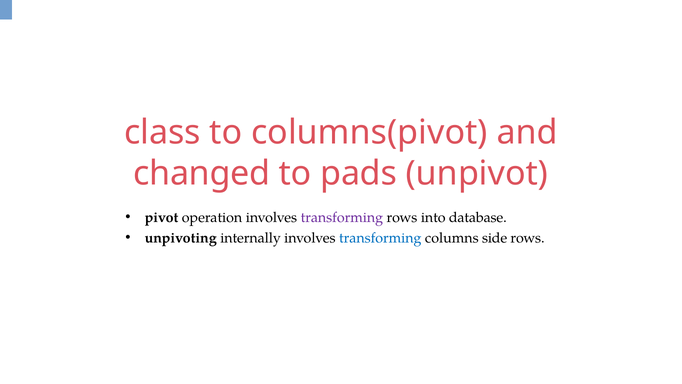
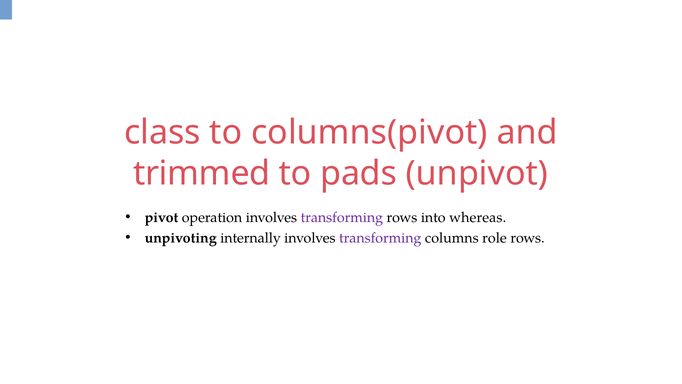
changed: changed -> trimmed (202, 174)
database: database -> whereas (478, 217)
transforming colour: blue -> purple (380, 238)
side: side -> role (494, 238)
